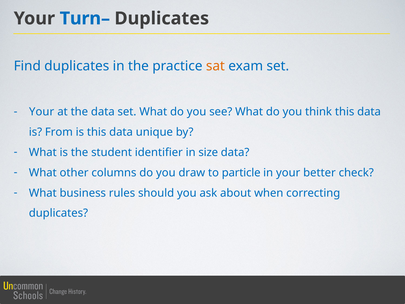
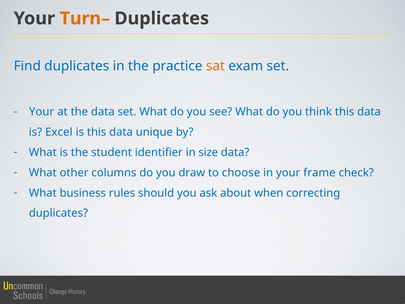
Turn– colour: blue -> orange (85, 18)
From: From -> Excel (59, 132)
particle: particle -> choose (241, 173)
better: better -> frame (319, 173)
